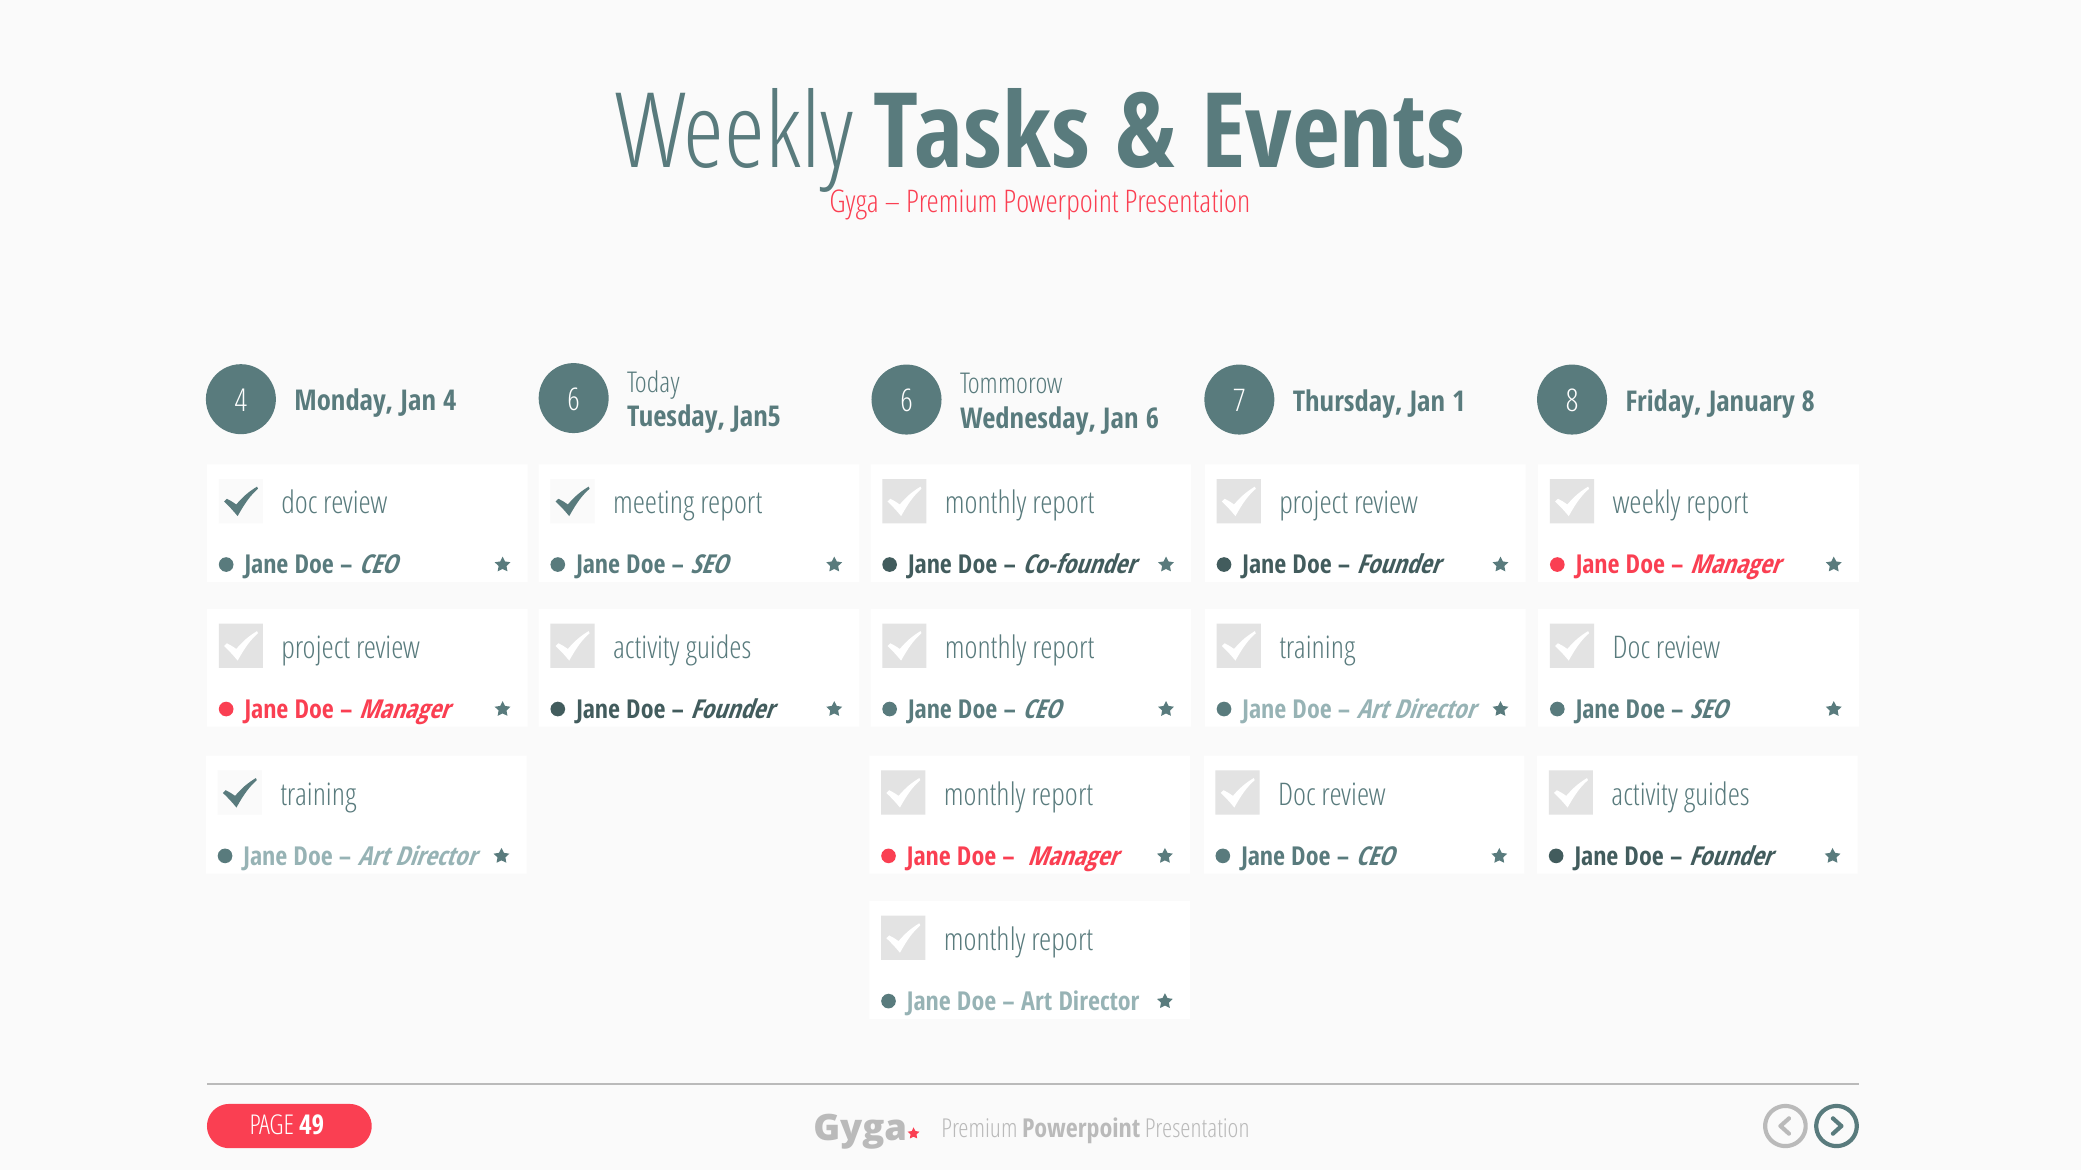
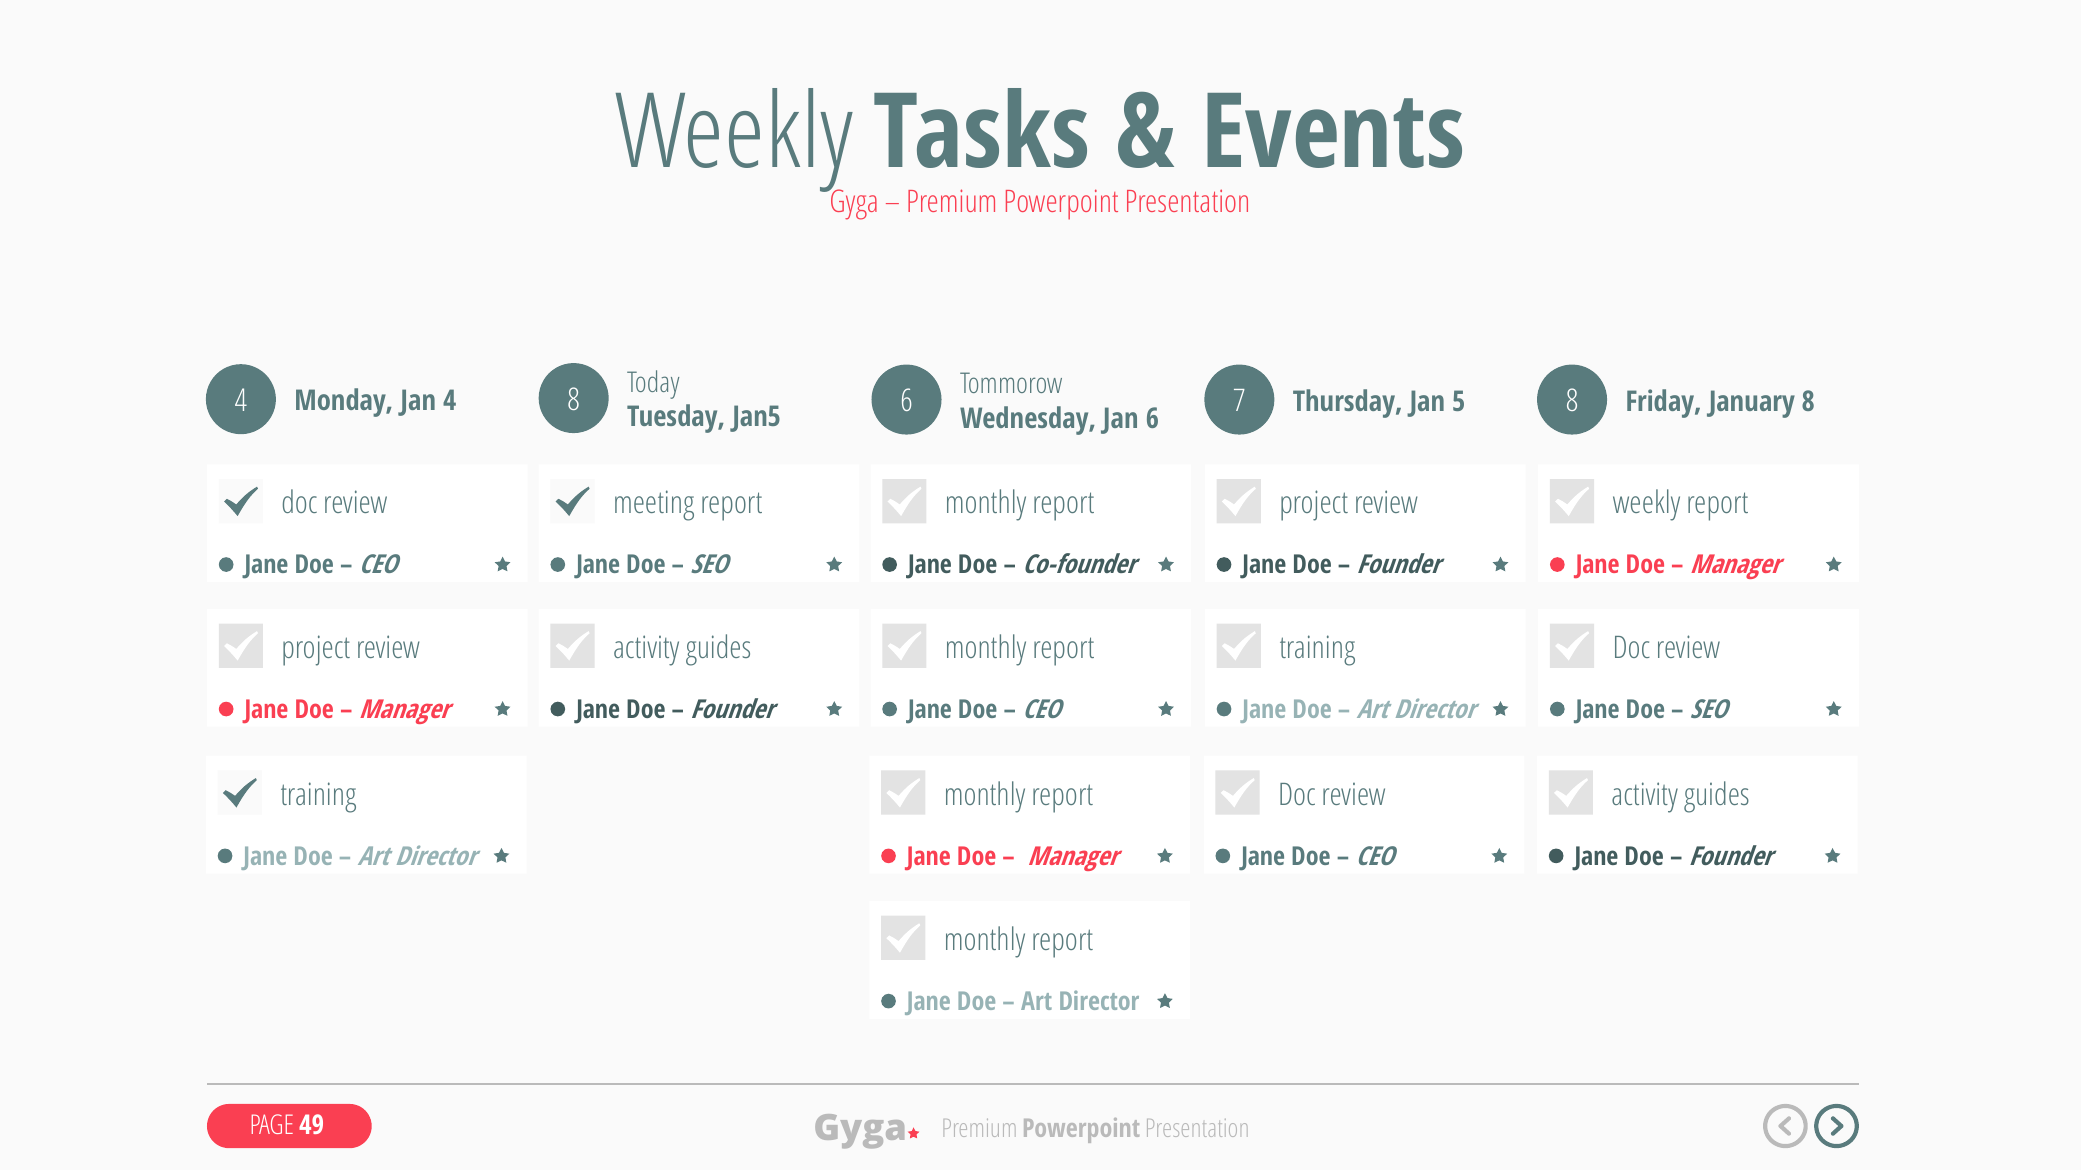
4 6: 6 -> 8 (574, 400)
1: 1 -> 5 (1459, 402)
